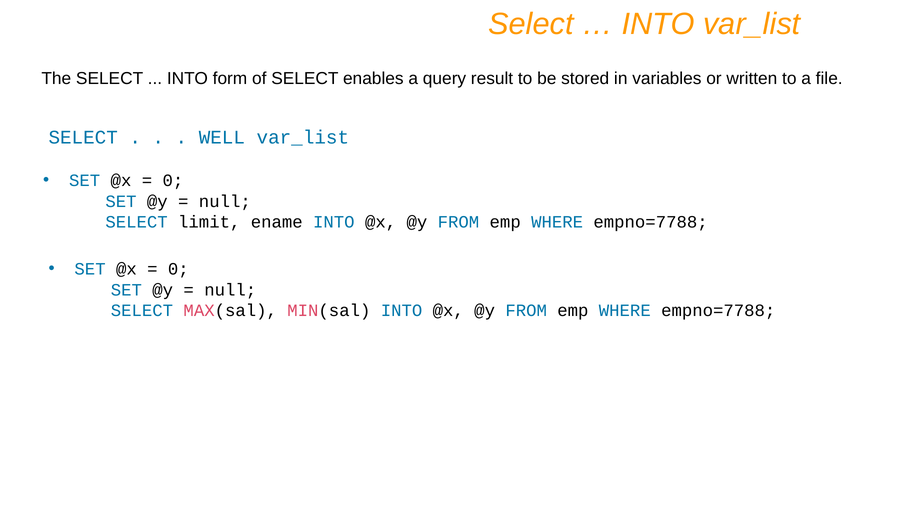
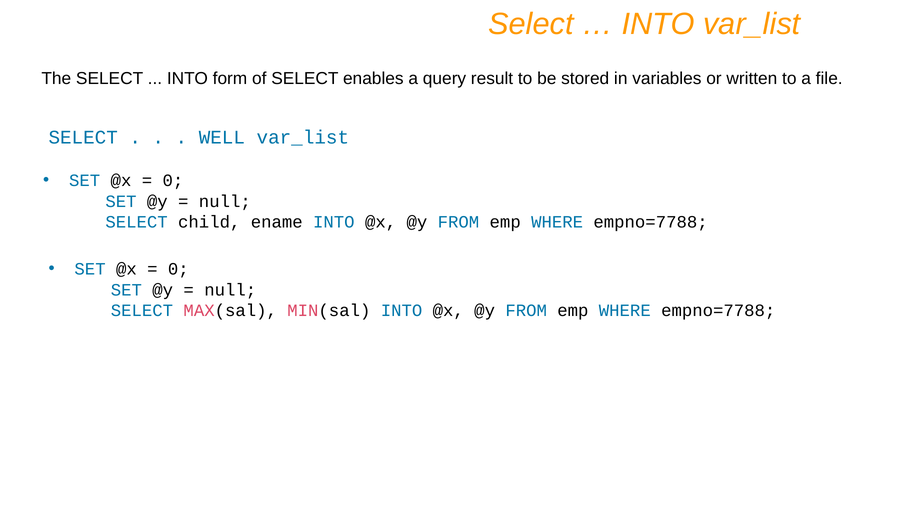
limit: limit -> child (209, 222)
